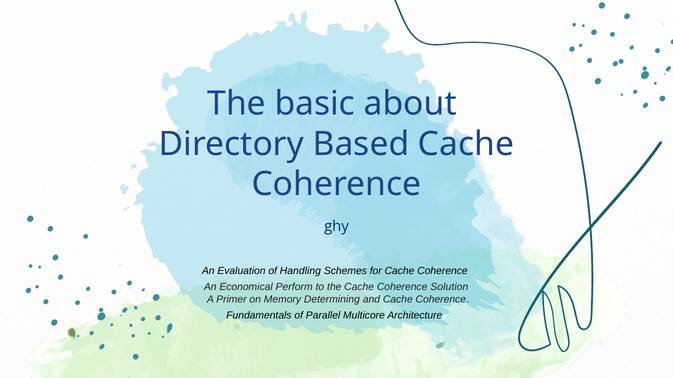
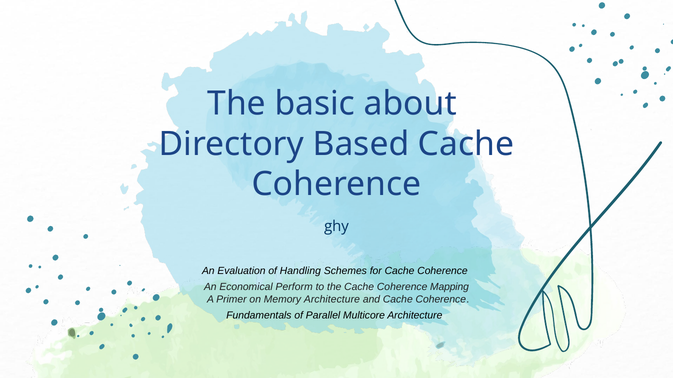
Solution: Solution -> Mapping (449, 287)
Memory Determining: Determining -> Architecture (332, 300)
